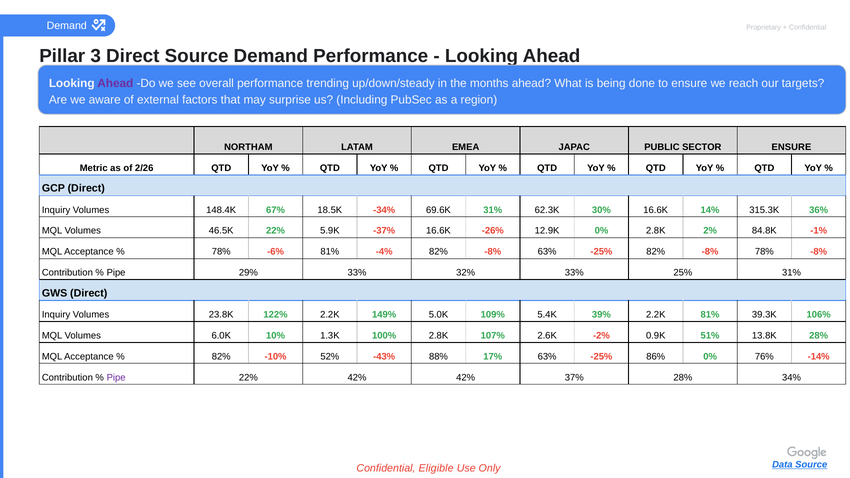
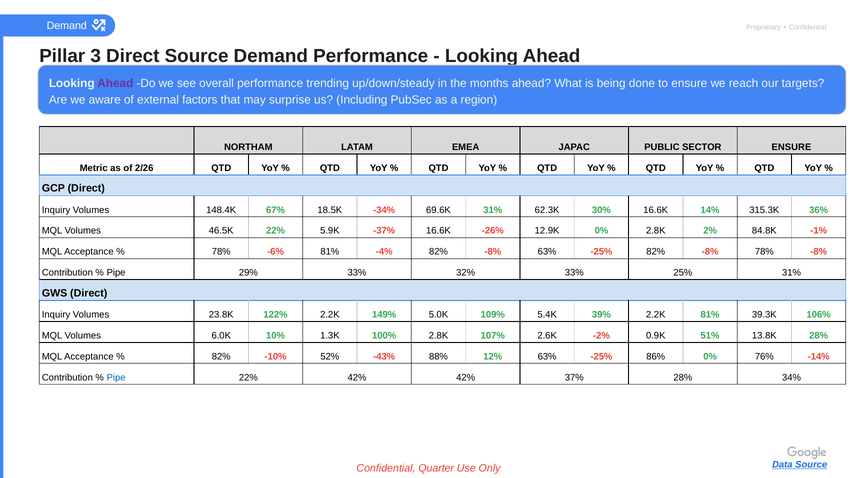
17%: 17% -> 12% (493, 357)
Pipe colour: purple -> blue (116, 378)
Eligible: Eligible -> Quarter (436, 468)
